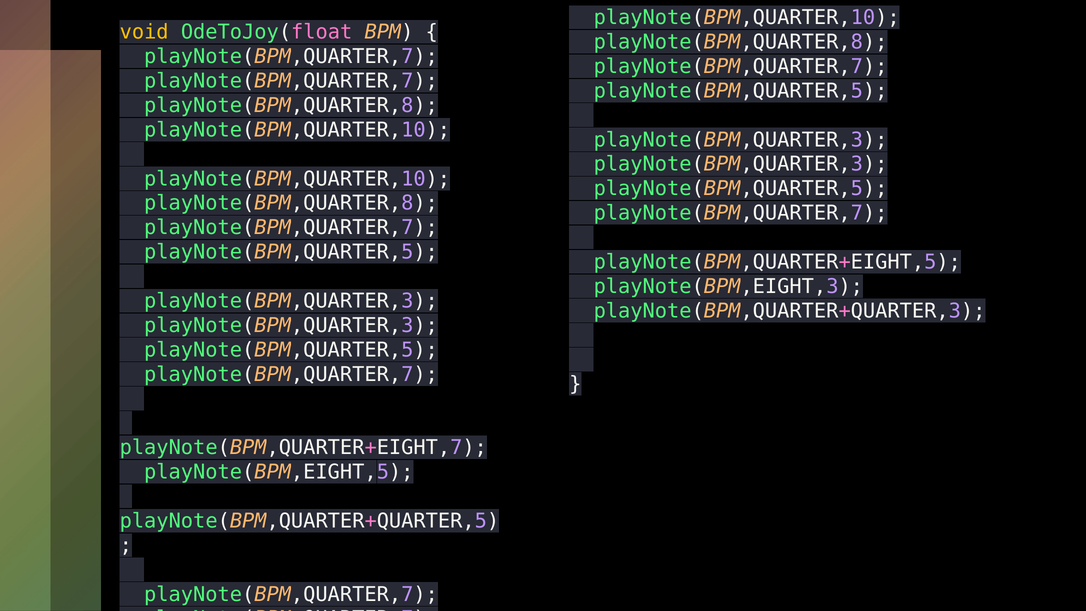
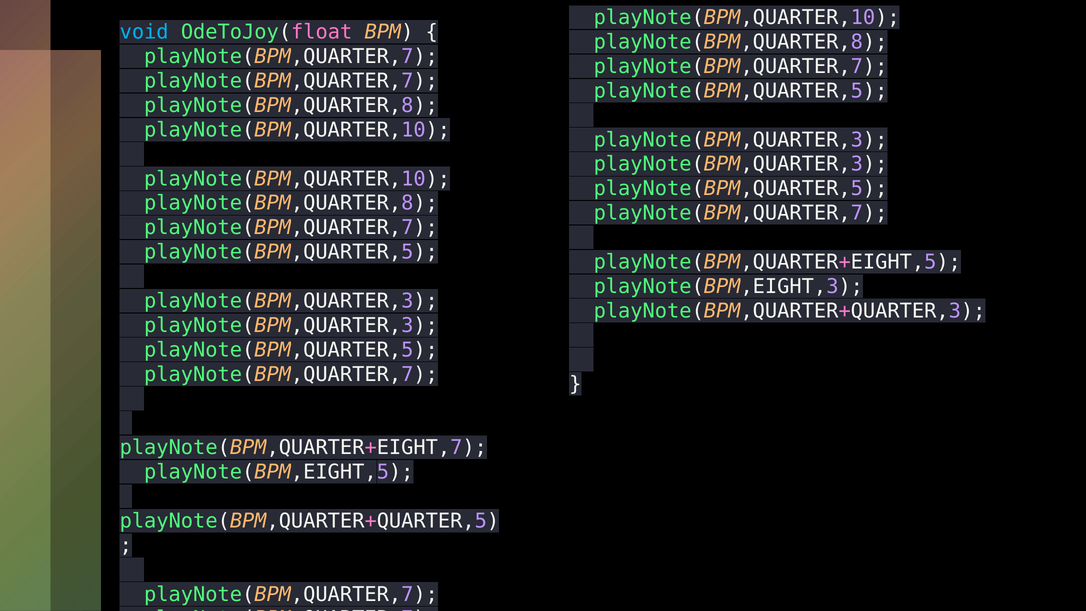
void colour: yellow -> light blue (144, 32)
